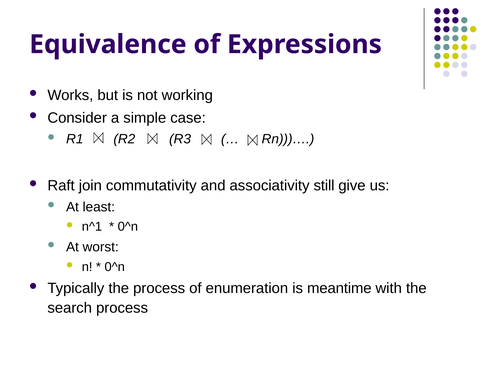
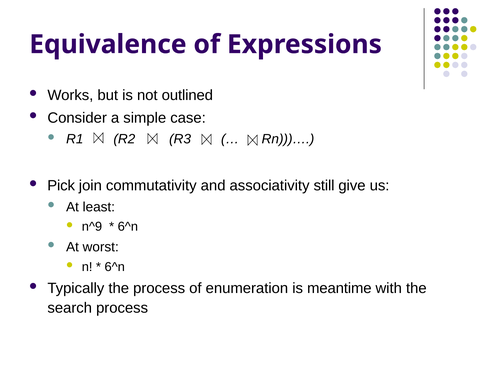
working: working -> outlined (187, 95)
Raft: Raft -> Pick (61, 186)
n^1: n^1 -> n^9 (92, 227)
0^n: 0^n -> 6^n (128, 227)
0^n: 0^n -> 6^n (115, 267)
